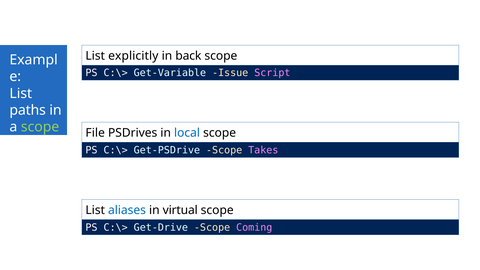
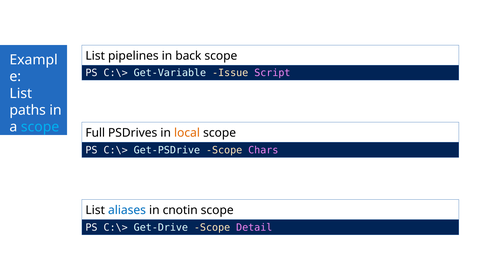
explicitly: explicitly -> pipelines (133, 56)
scope colour: light green -> light blue (40, 127)
File: File -> Full (95, 133)
local colour: blue -> orange (187, 133)
Takes: Takes -> Chars (263, 150)
virtual: virtual -> cnotin (180, 210)
Coming: Coming -> Detail (254, 227)
